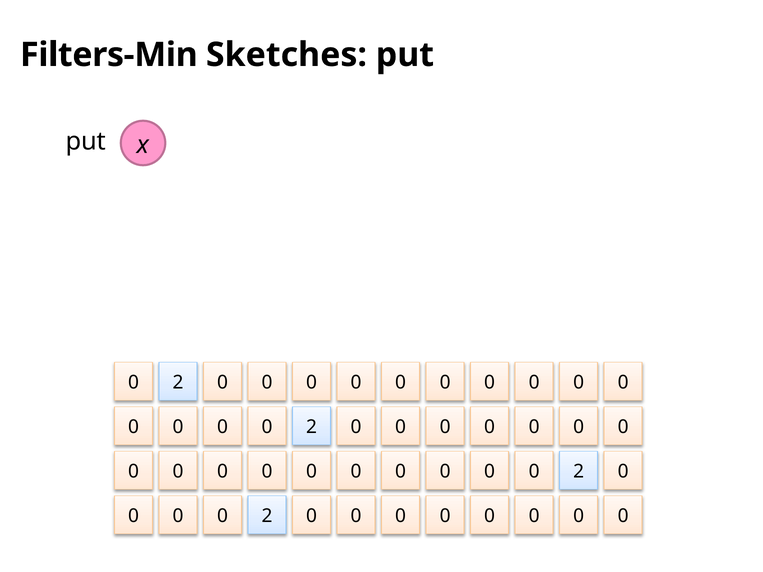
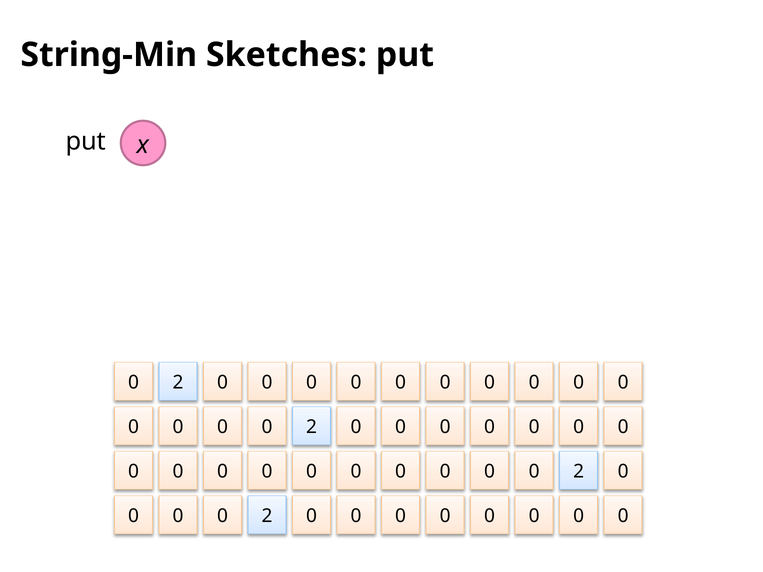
Filters-Min: Filters-Min -> String-Min (109, 55)
